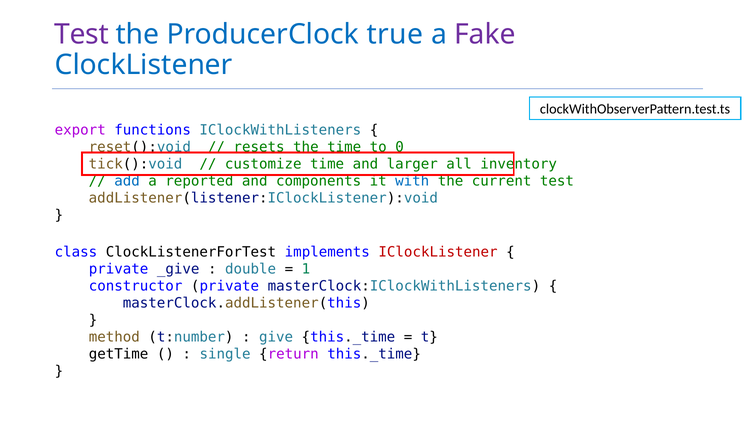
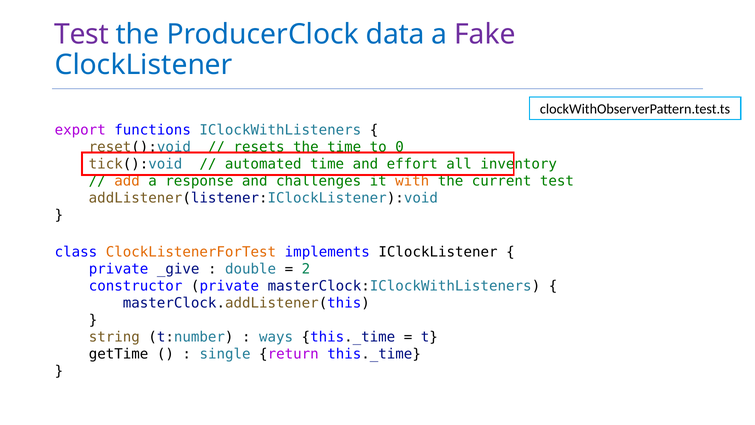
true: true -> data (395, 34)
customize: customize -> automated (263, 164)
larger: larger -> effort (412, 164)
add colour: blue -> orange (127, 181)
reported: reported -> response (199, 181)
components: components -> challenges (319, 181)
with colour: blue -> orange (412, 181)
ClockListenerForTest colour: black -> orange (191, 252)
IClockListener colour: red -> black (438, 252)
1: 1 -> 2 (306, 269)
method: method -> string (114, 337)
give: give -> ways (276, 337)
